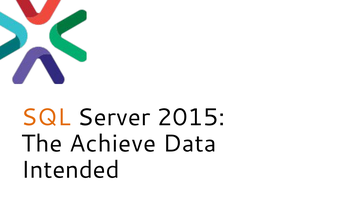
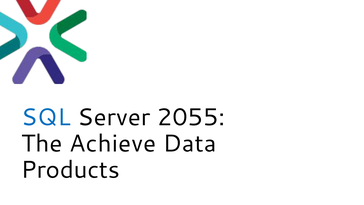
SQL colour: orange -> blue (46, 117)
2015: 2015 -> 2055 (191, 117)
Intended: Intended -> Products (70, 170)
